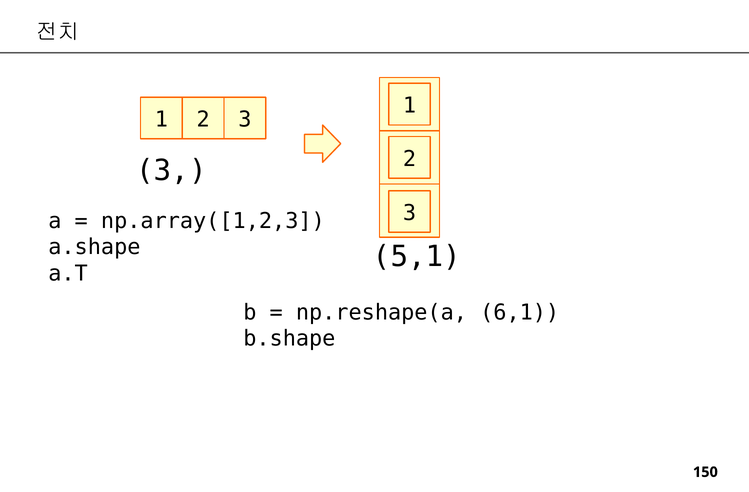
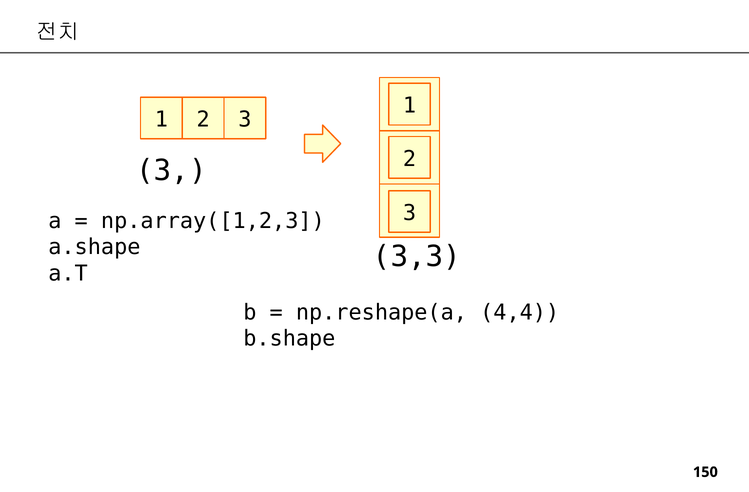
5,1: 5,1 -> 3,3 (417, 257)
6,1: 6,1 -> 4,4 (520, 312)
